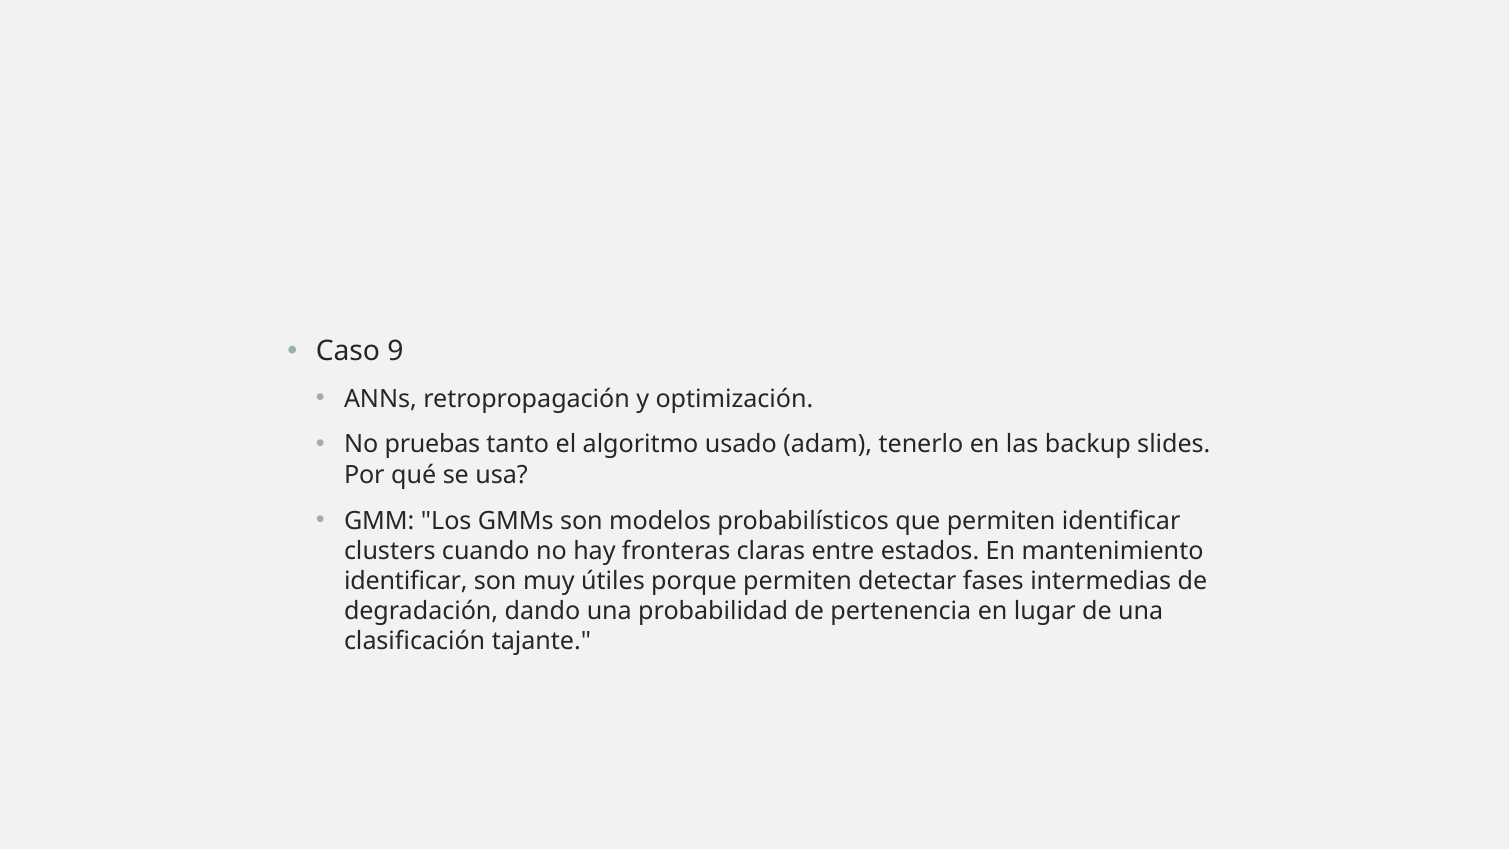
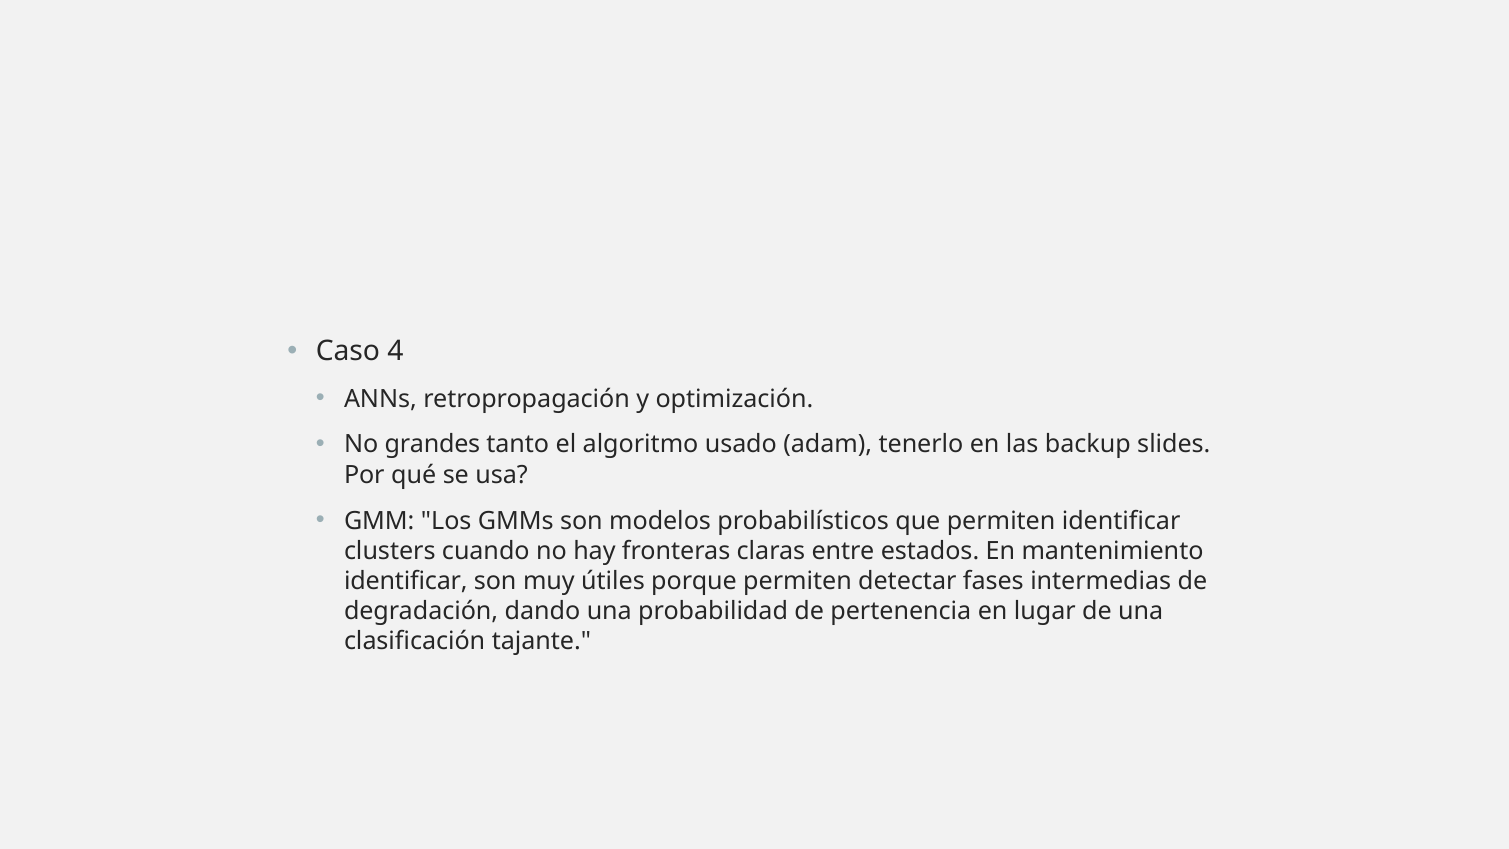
9: 9 -> 4 (396, 351)
pruebas: pruebas -> grandes (432, 445)
